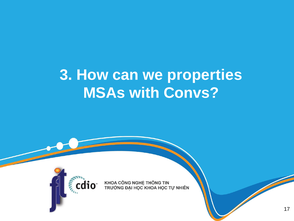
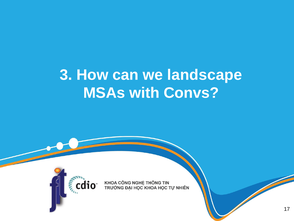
properties: properties -> landscape (205, 75)
